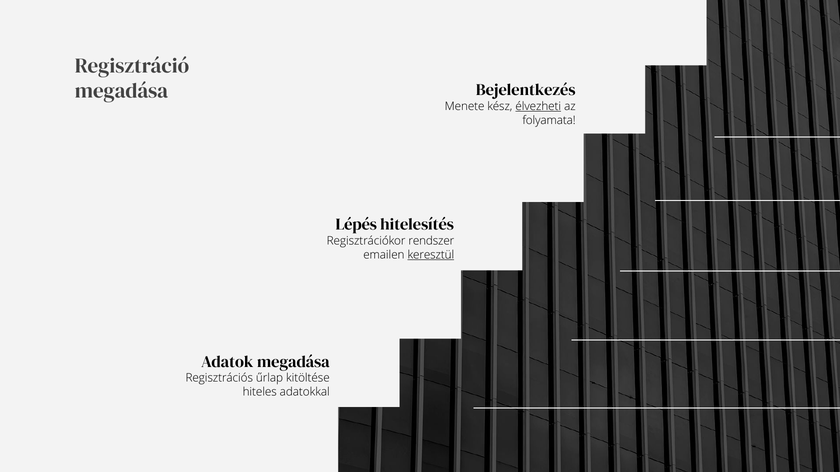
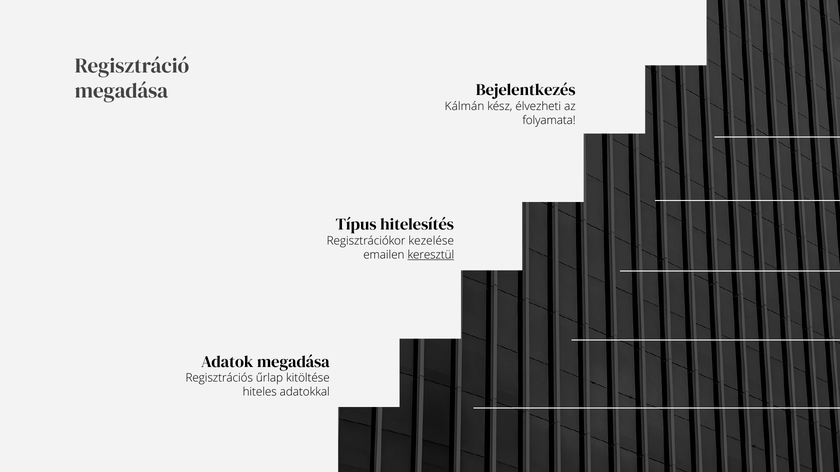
Menete: Menete -> Kálmán (465, 106)
élvezheti underline: present -> none (538, 106)
Lépés: Lépés -> Típus (356, 225)
rendszer: rendszer -> kezelése (431, 241)
